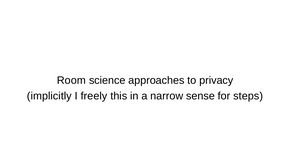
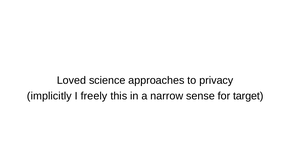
Room: Room -> Loved (71, 80)
steps: steps -> target (248, 96)
